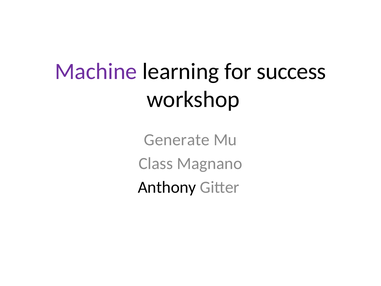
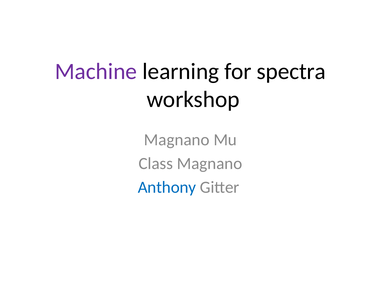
success: success -> spectra (291, 71)
Generate: Generate -> Magnano (177, 140)
Anthony colour: black -> blue (167, 187)
